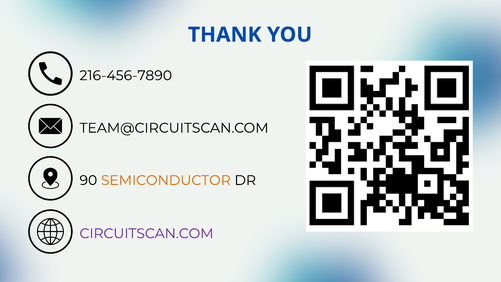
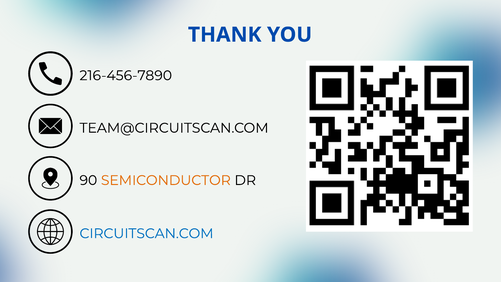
CIRCUITSCAN.COM colour: purple -> blue (147, 233)
